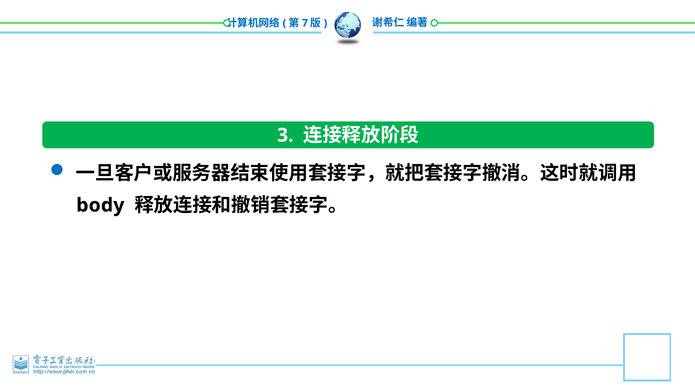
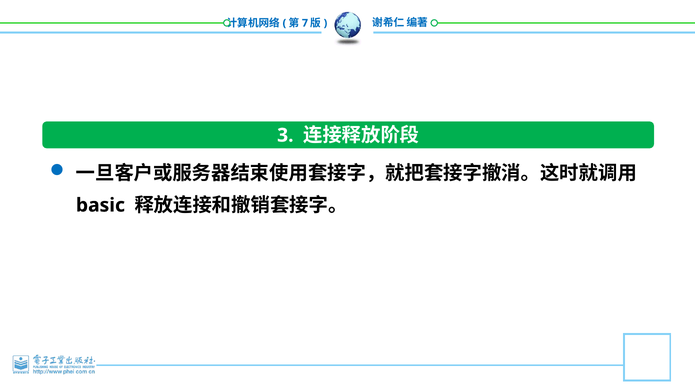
body: body -> basic (100, 205)
